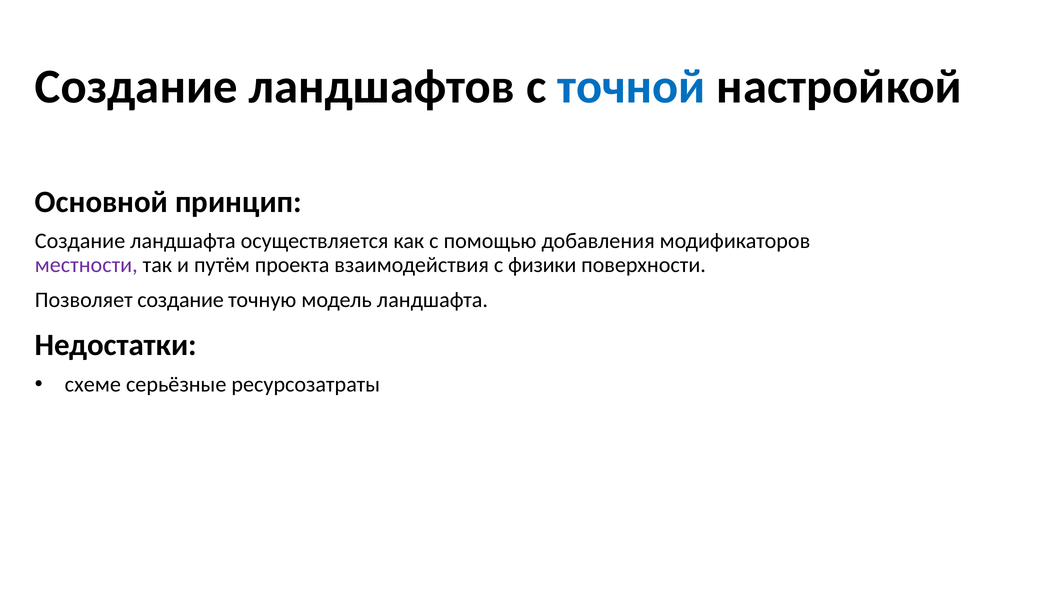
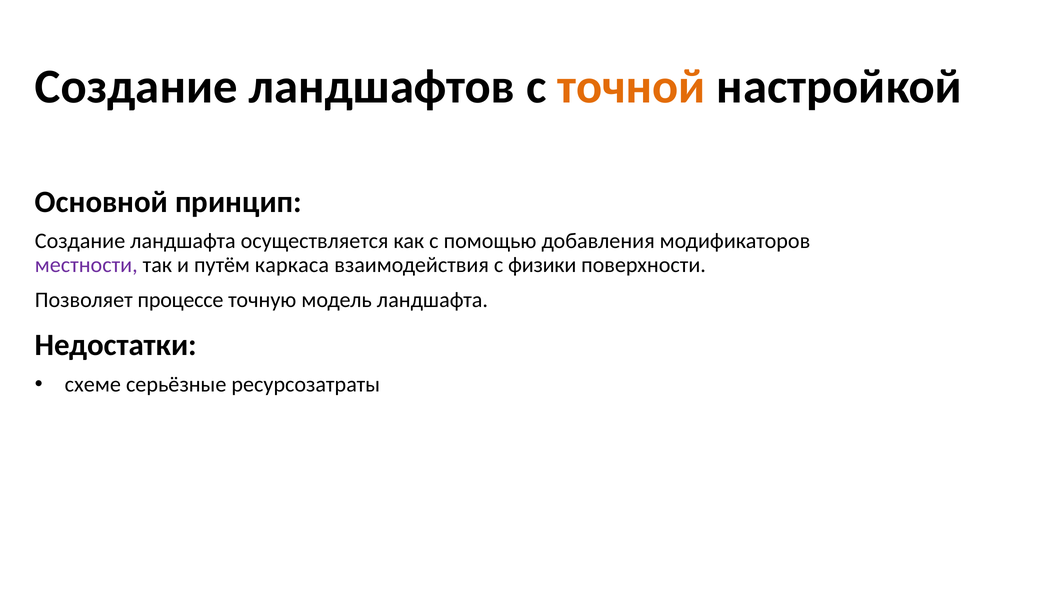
точной colour: blue -> orange (631, 87)
проекта: проекта -> каркаса (292, 265)
Позволяет создание: создание -> процессе (181, 300)
